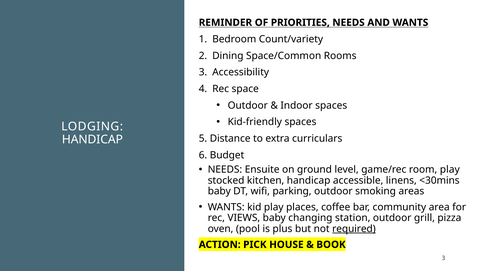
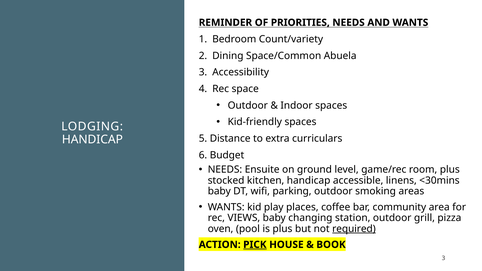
Rooms: Rooms -> Abuela (340, 56)
room play: play -> plus (450, 170)
PICK underline: none -> present (255, 245)
